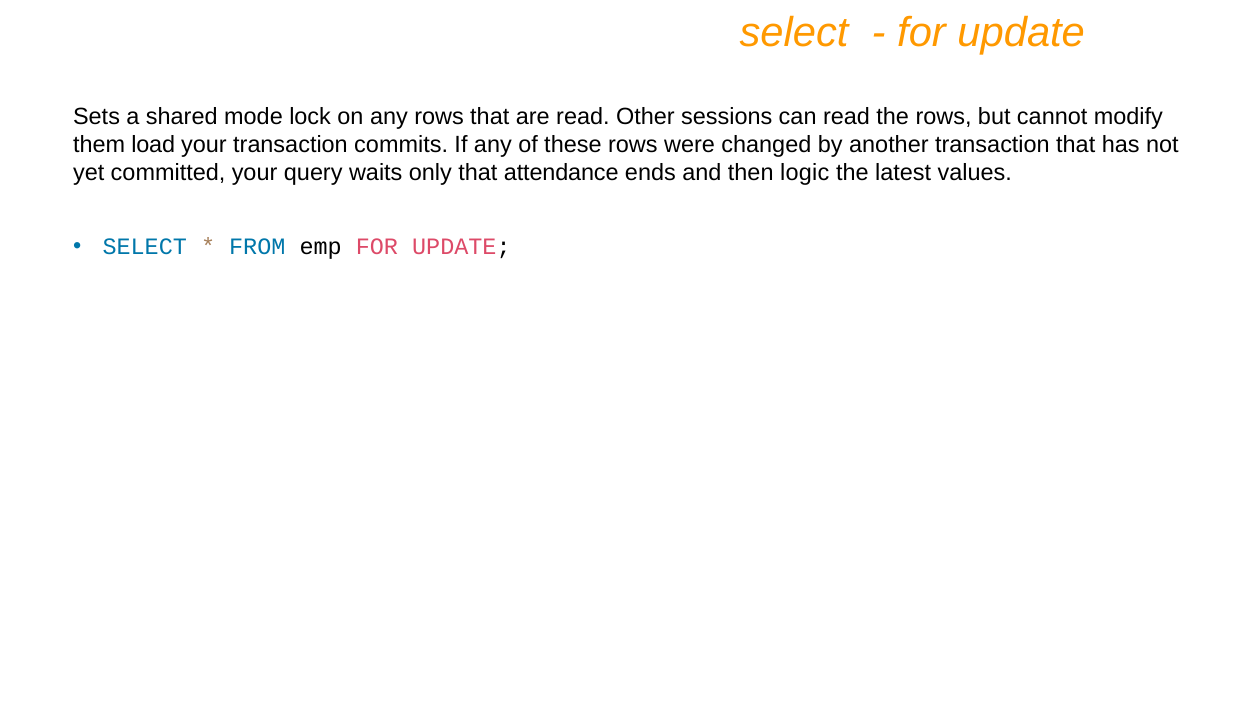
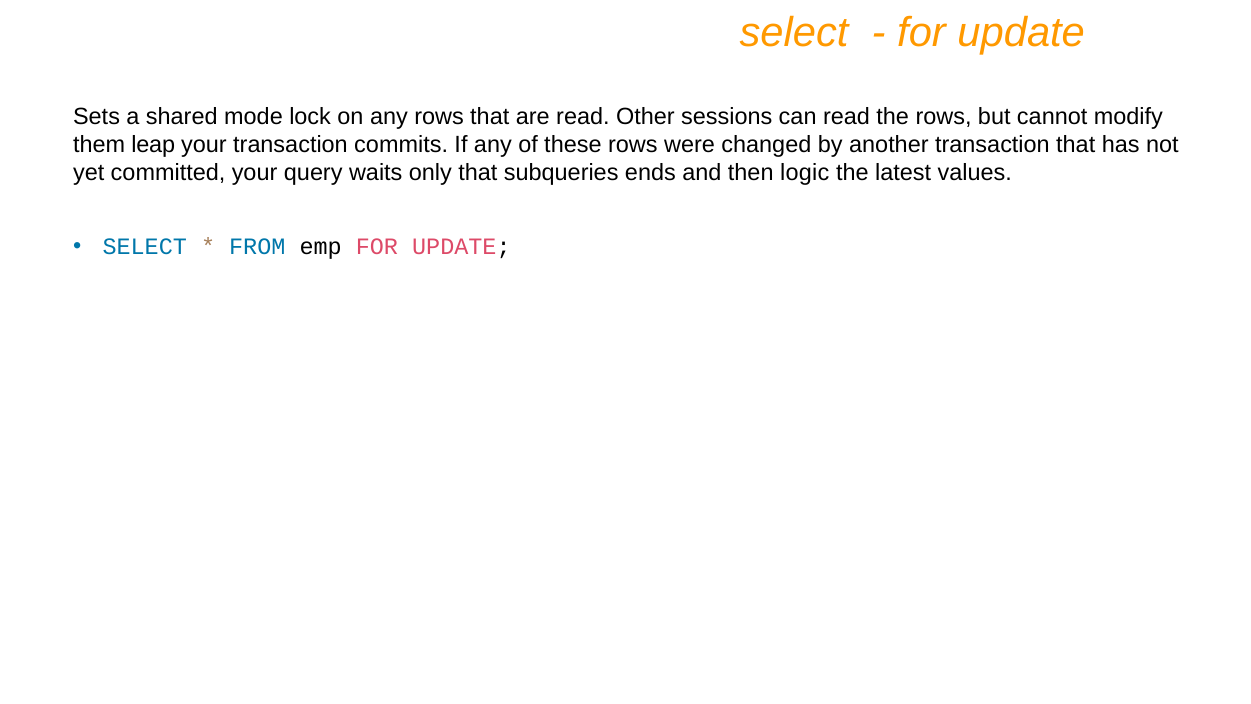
load: load -> leap (153, 145)
attendance: attendance -> subqueries (561, 173)
